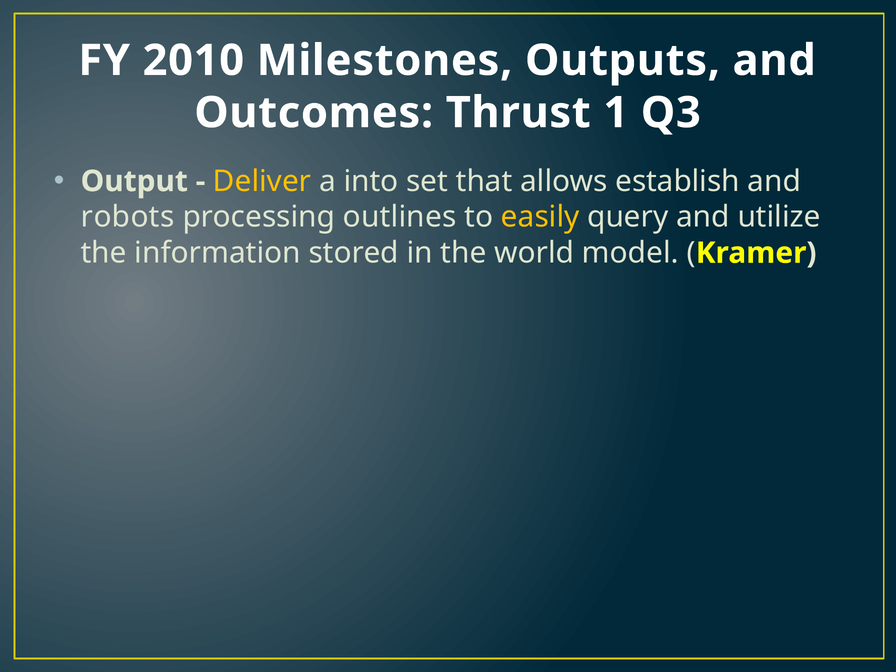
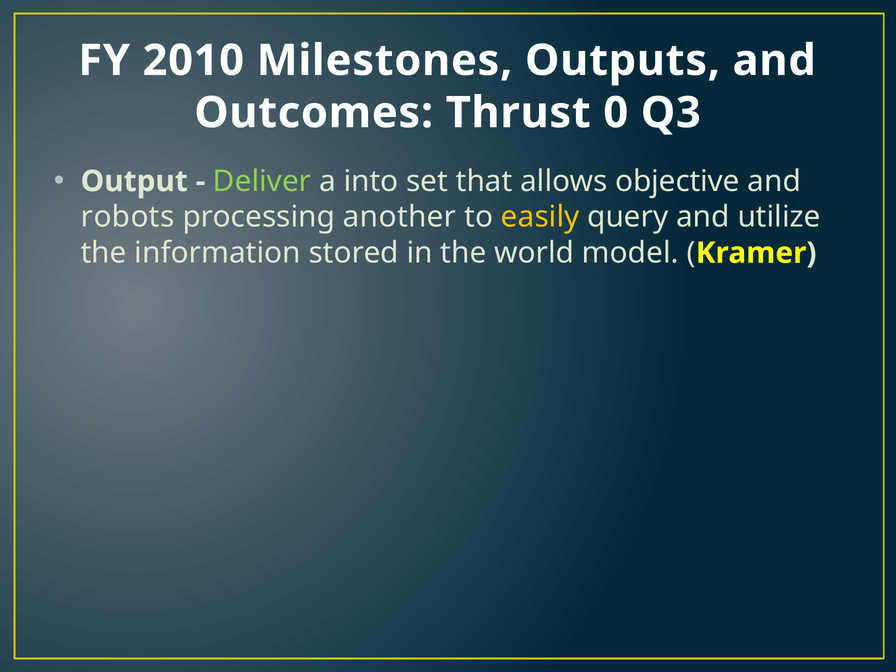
1: 1 -> 0 (616, 113)
Deliver colour: yellow -> light green (262, 181)
establish: establish -> objective (678, 181)
outlines: outlines -> another (400, 217)
